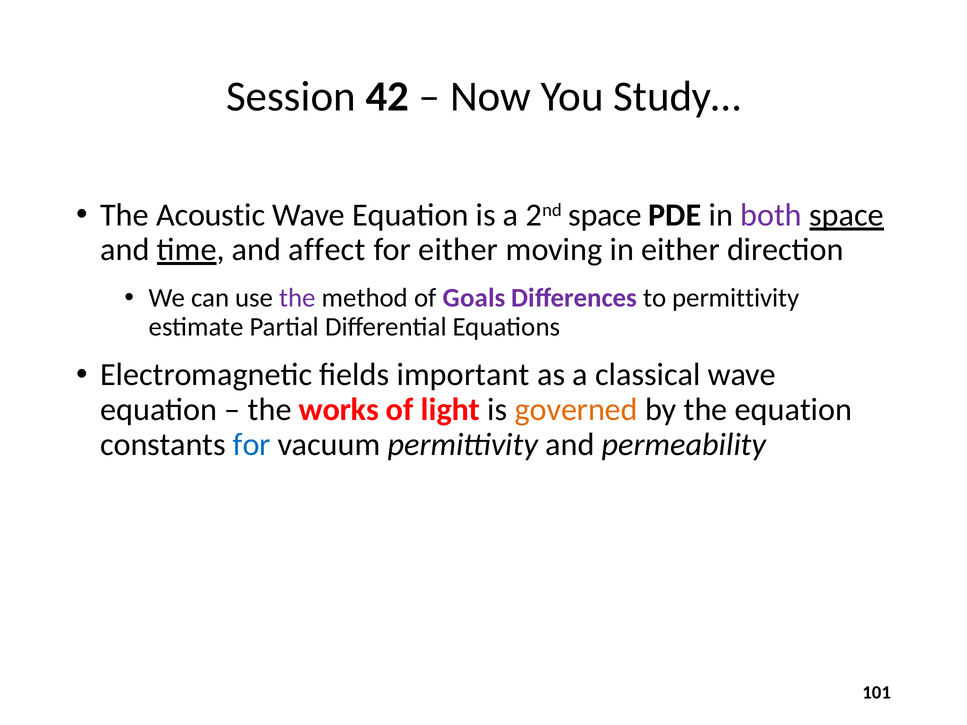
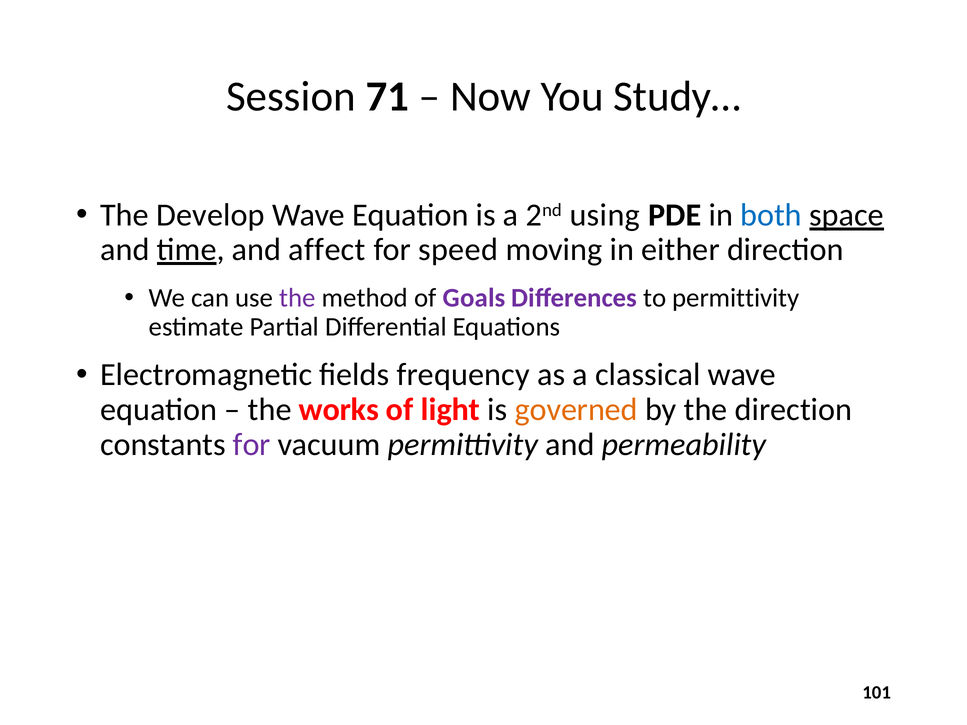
42: 42 -> 71 (387, 97)
Acoustic: Acoustic -> Develop (211, 215)
2nd space: space -> using (605, 215)
both colour: purple -> blue (771, 215)
for either: either -> speed (458, 250)
important: important -> frequency (463, 375)
the equation: equation -> direction (793, 410)
for colour: blue -> purple (252, 445)
